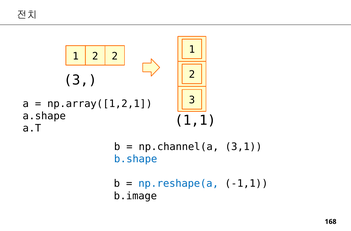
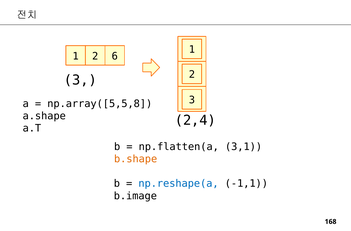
2 2: 2 -> 6 (115, 56)
np.array([1,2,1: np.array([1,2,1 -> np.array([5,5,8 (100, 103)
1,1: 1,1 -> 2,4 (195, 120)
np.channel(a: np.channel(a -> np.flatten(a (179, 146)
b.shape colour: blue -> orange (136, 159)
